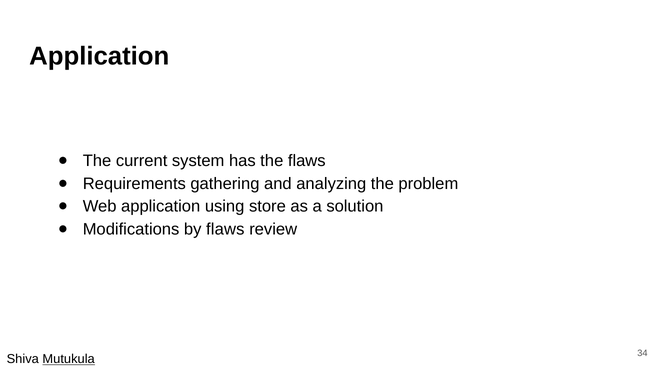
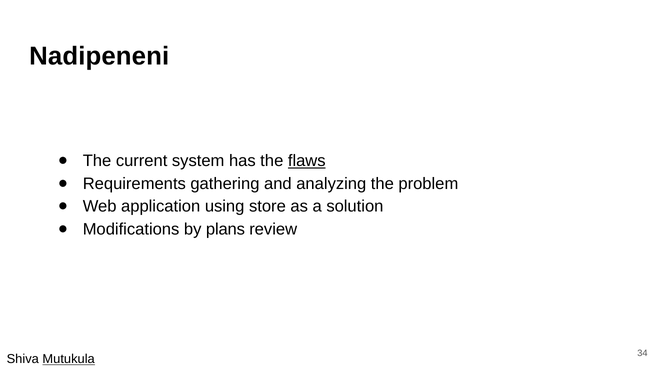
Application: Application -> Nadipeneni (99, 56)
flaws underline: none -> present (307, 161)
by flaws: flaws -> plans (225, 229)
